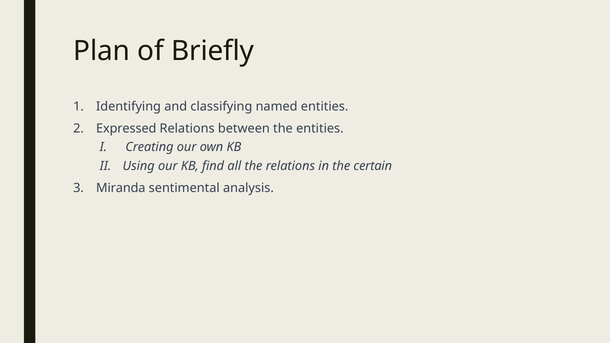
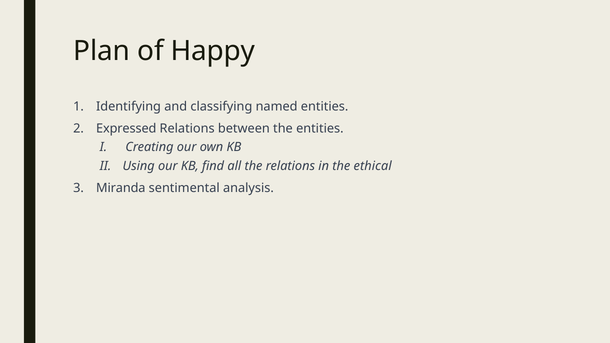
Briefly: Briefly -> Happy (213, 51)
certain: certain -> ethical (373, 166)
